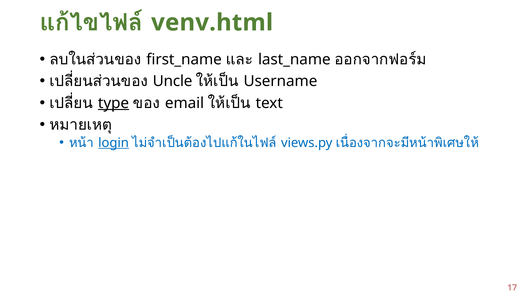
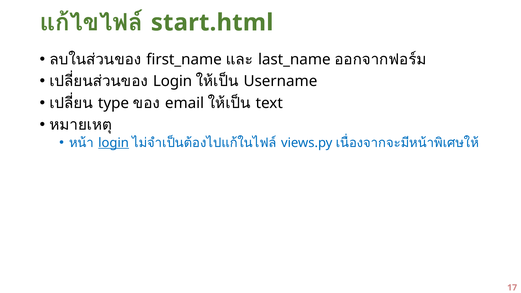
venv.html: venv.html -> start.html (212, 23)
Uncle: Uncle -> Login (173, 81)
type underline: present -> none (114, 103)
